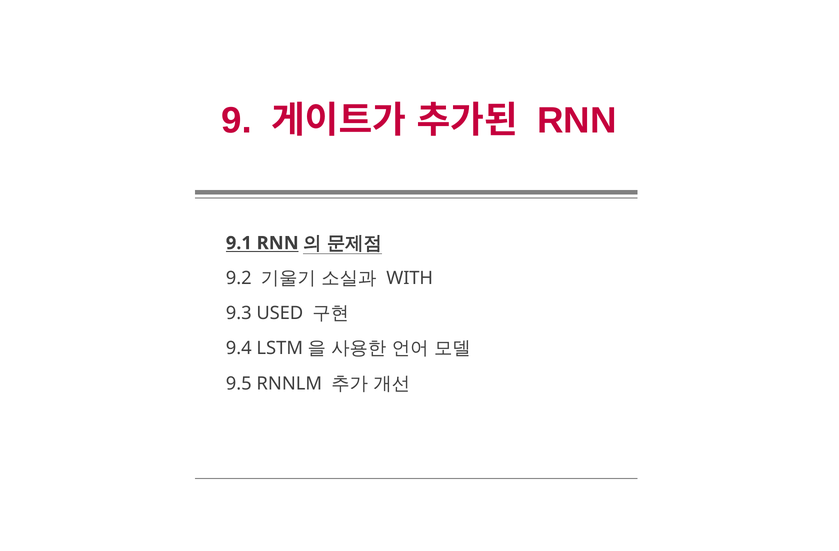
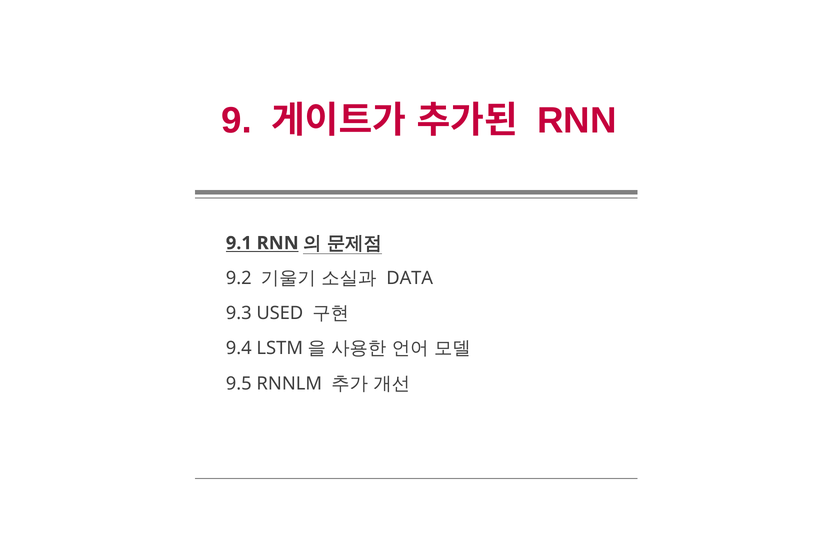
WITH: WITH -> DATA (410, 278)
